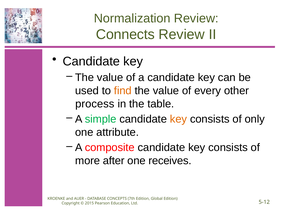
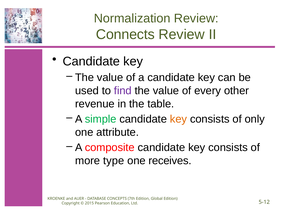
find colour: orange -> purple (123, 91)
process: process -> revenue (95, 104)
after: after -> type (114, 161)
